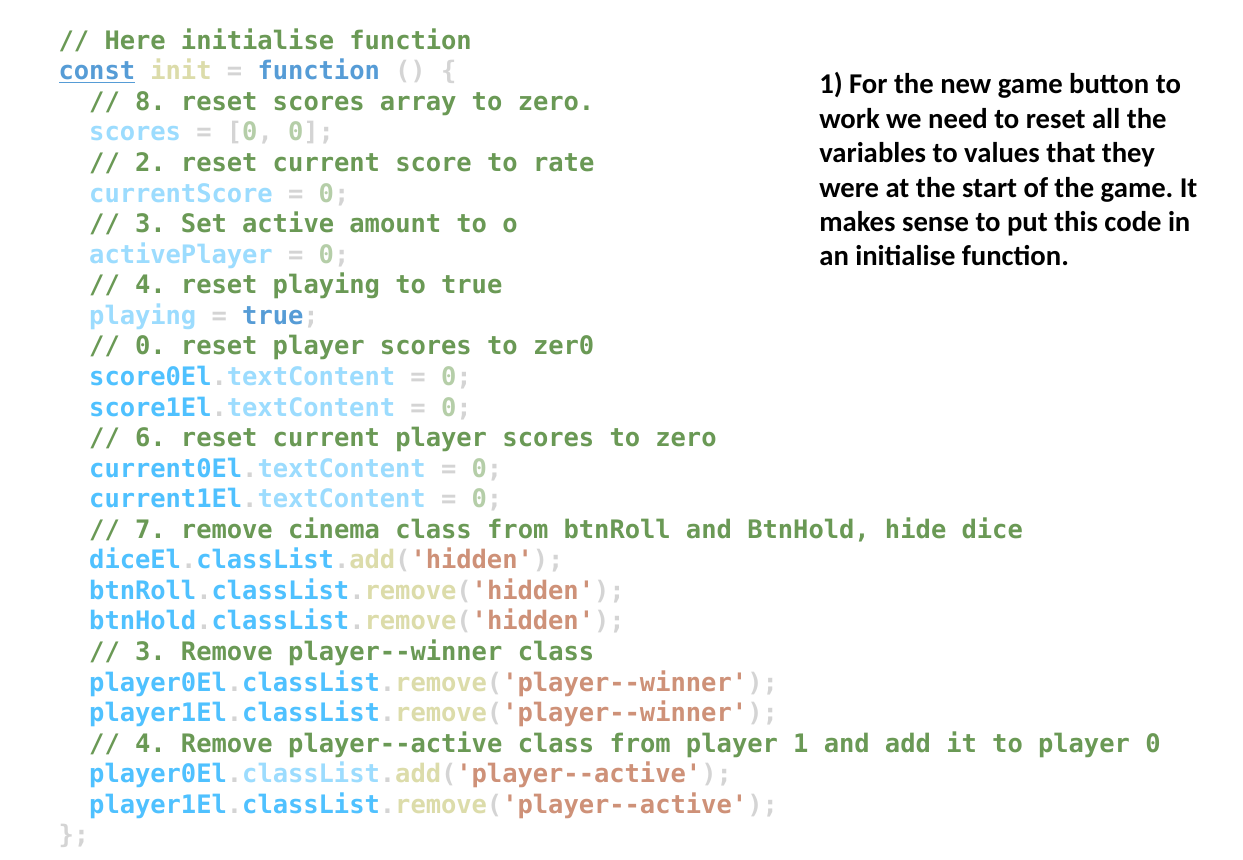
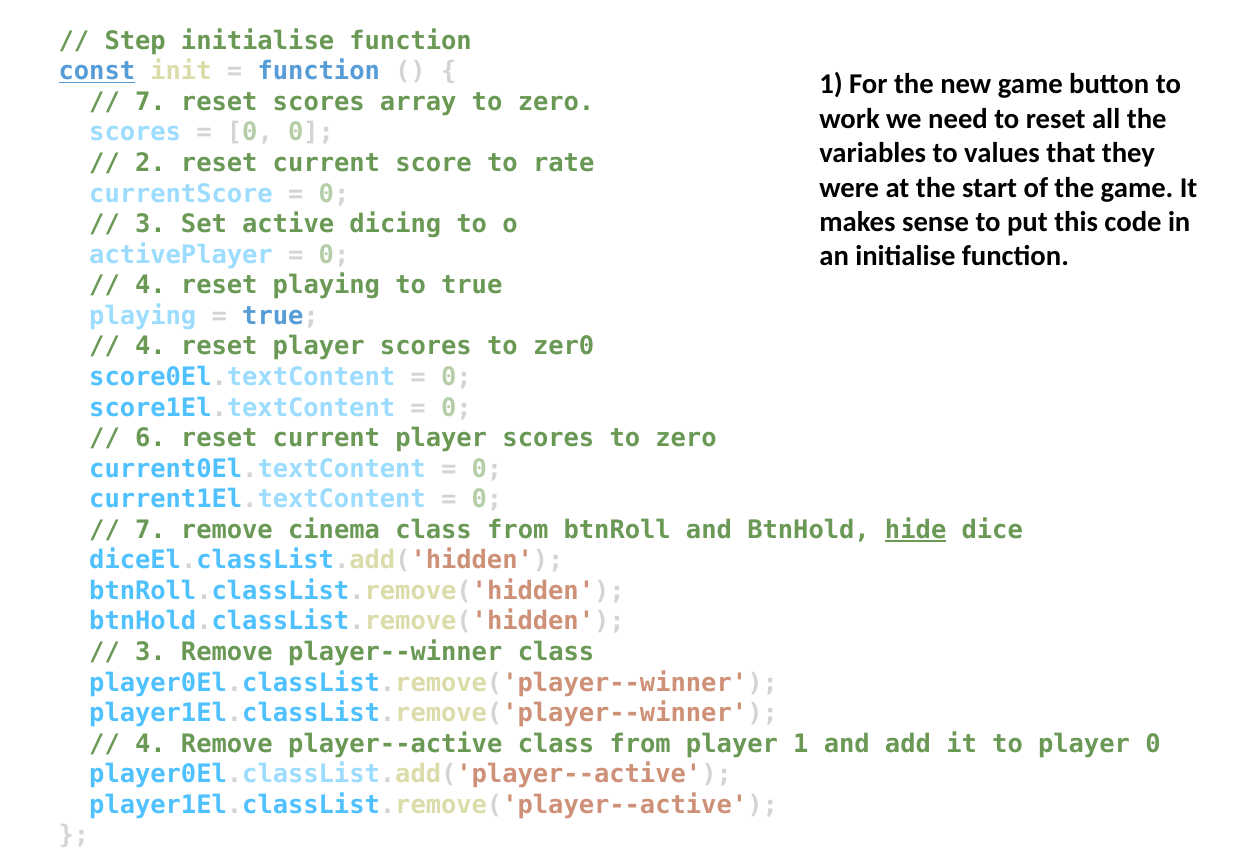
Here: Here -> Step (135, 41)
8: 8 -> 7 (150, 102)
amount: amount -> dicing (395, 224)
0: 0 -> 4 (150, 347)
hide underline: none -> present (916, 530)
